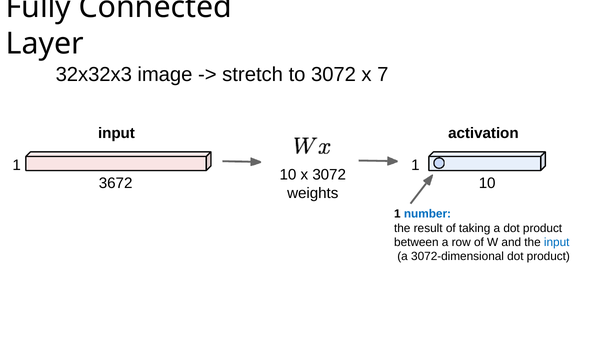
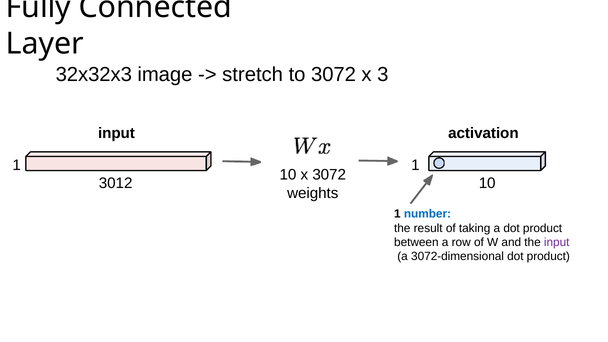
7: 7 -> 3 (383, 75)
3672: 3672 -> 3012 (116, 183)
input colour: blue -> purple (557, 242)
